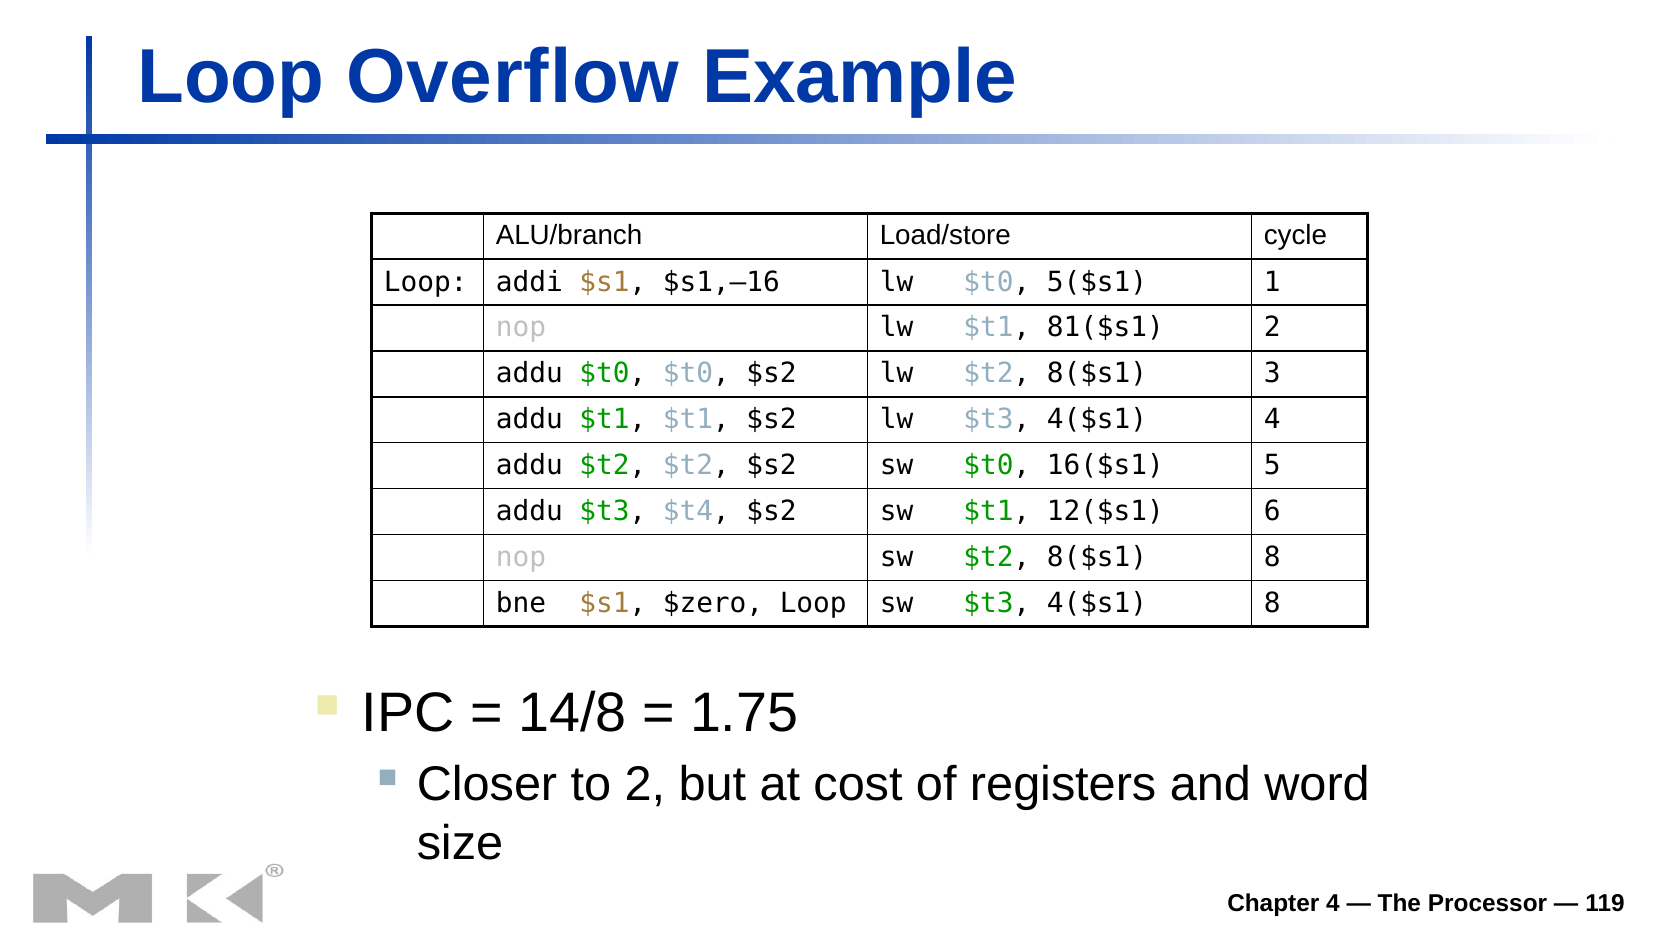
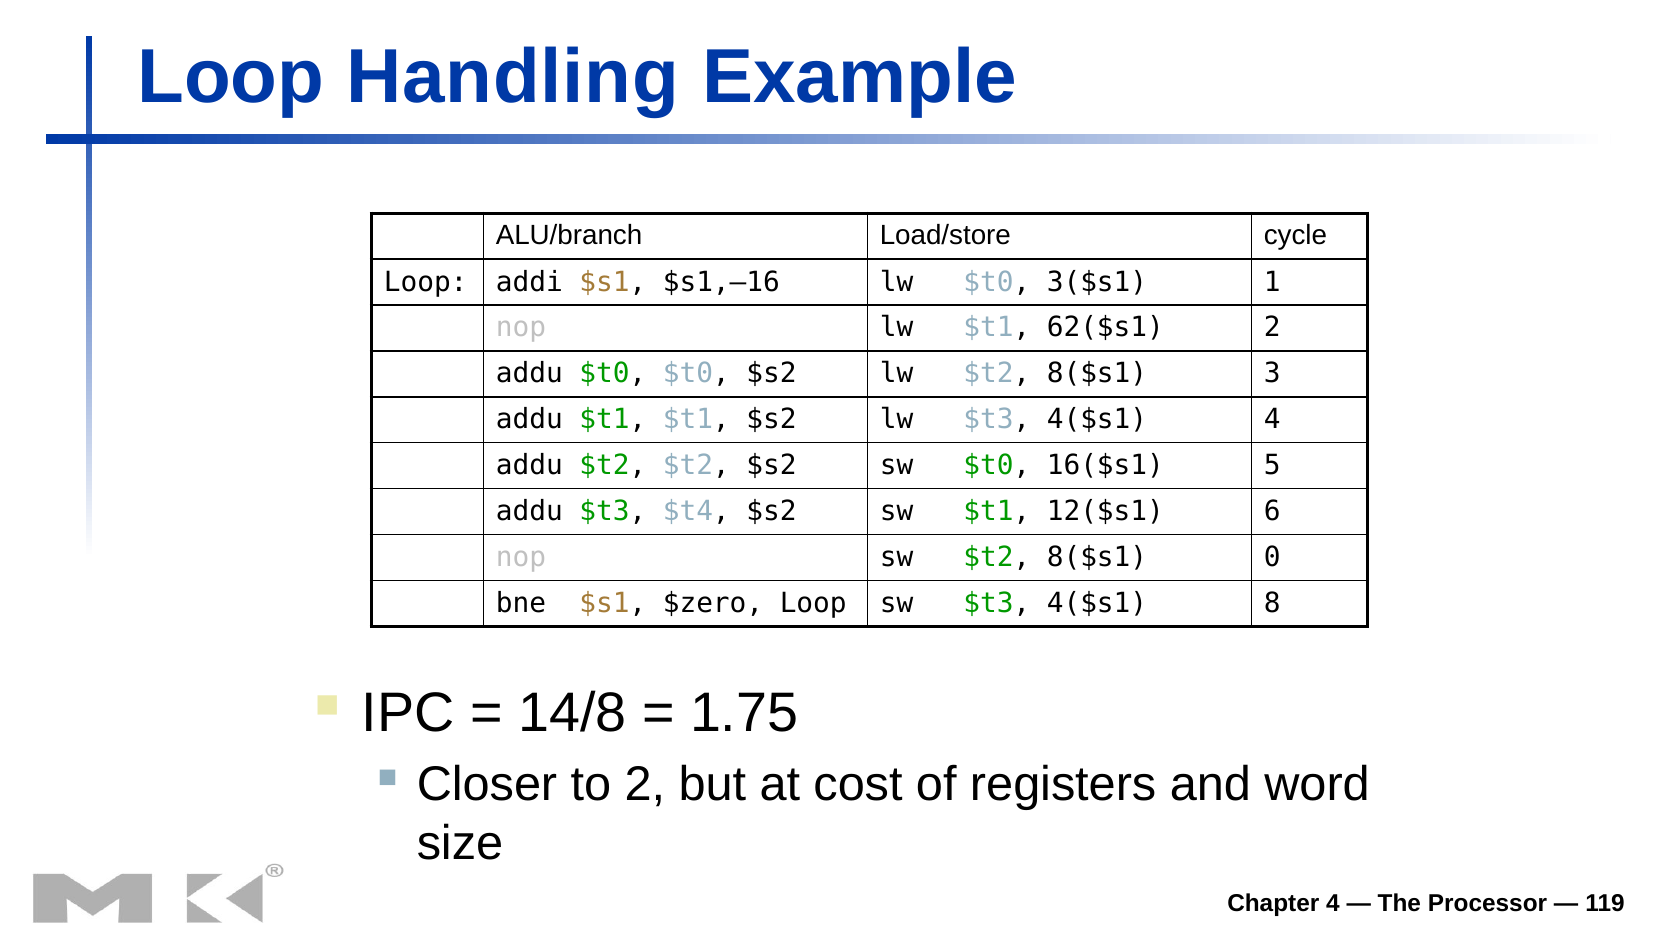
Overflow: Overflow -> Handling (513, 78)
5($s1: 5($s1 -> 3($s1 (1097, 282)
81($s1: 81($s1 -> 62($s1 (1105, 328)
8($s1 8: 8 -> 0 (1272, 557)
